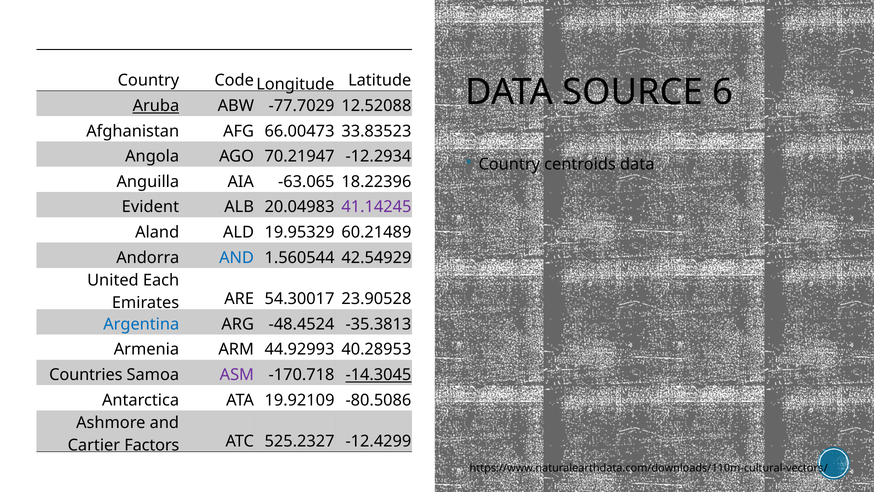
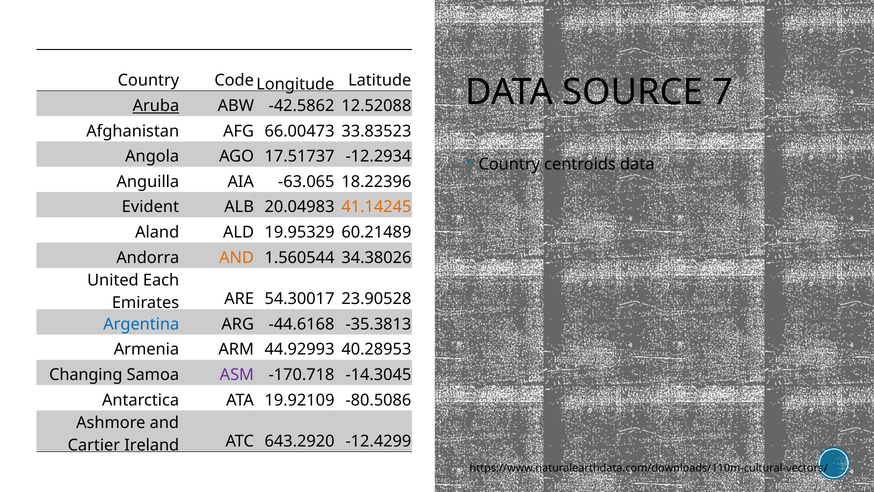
6: 6 -> 7 (723, 92)
-77.7029: -77.7029 -> -42.5862 (302, 106)
70.21947: 70.21947 -> 17.51737 (300, 156)
41.14245 colour: purple -> orange (376, 207)
AND colour: blue -> orange (237, 257)
42.54929: 42.54929 -> 34.38026 (376, 257)
-48.4524: -48.4524 -> -44.6168 (302, 324)
Countries: Countries -> Changing (86, 375)
-14.3045 underline: present -> none (378, 375)
Factors: Factors -> Ireland (152, 445)
525.2327: 525.2327 -> 643.2920 (300, 441)
